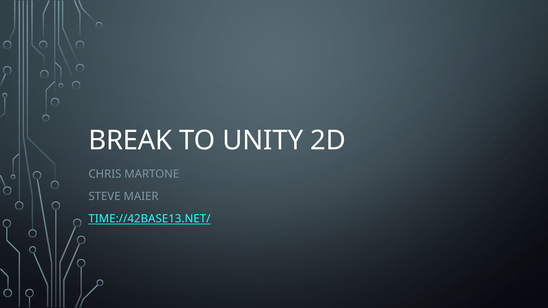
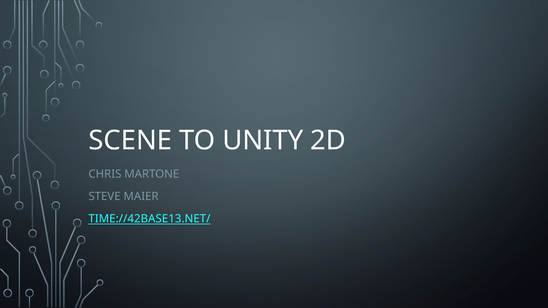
BREAK: BREAK -> SCENE (130, 141)
